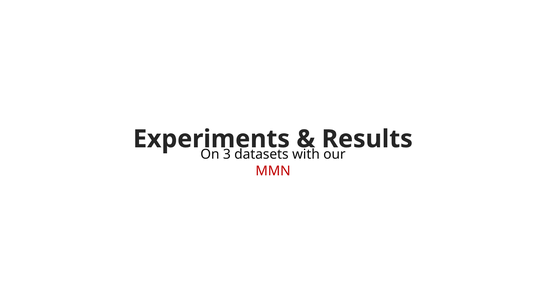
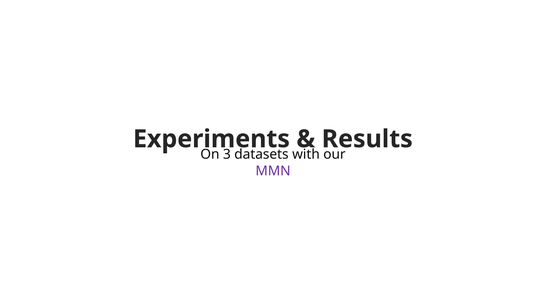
MMN colour: red -> purple (273, 171)
